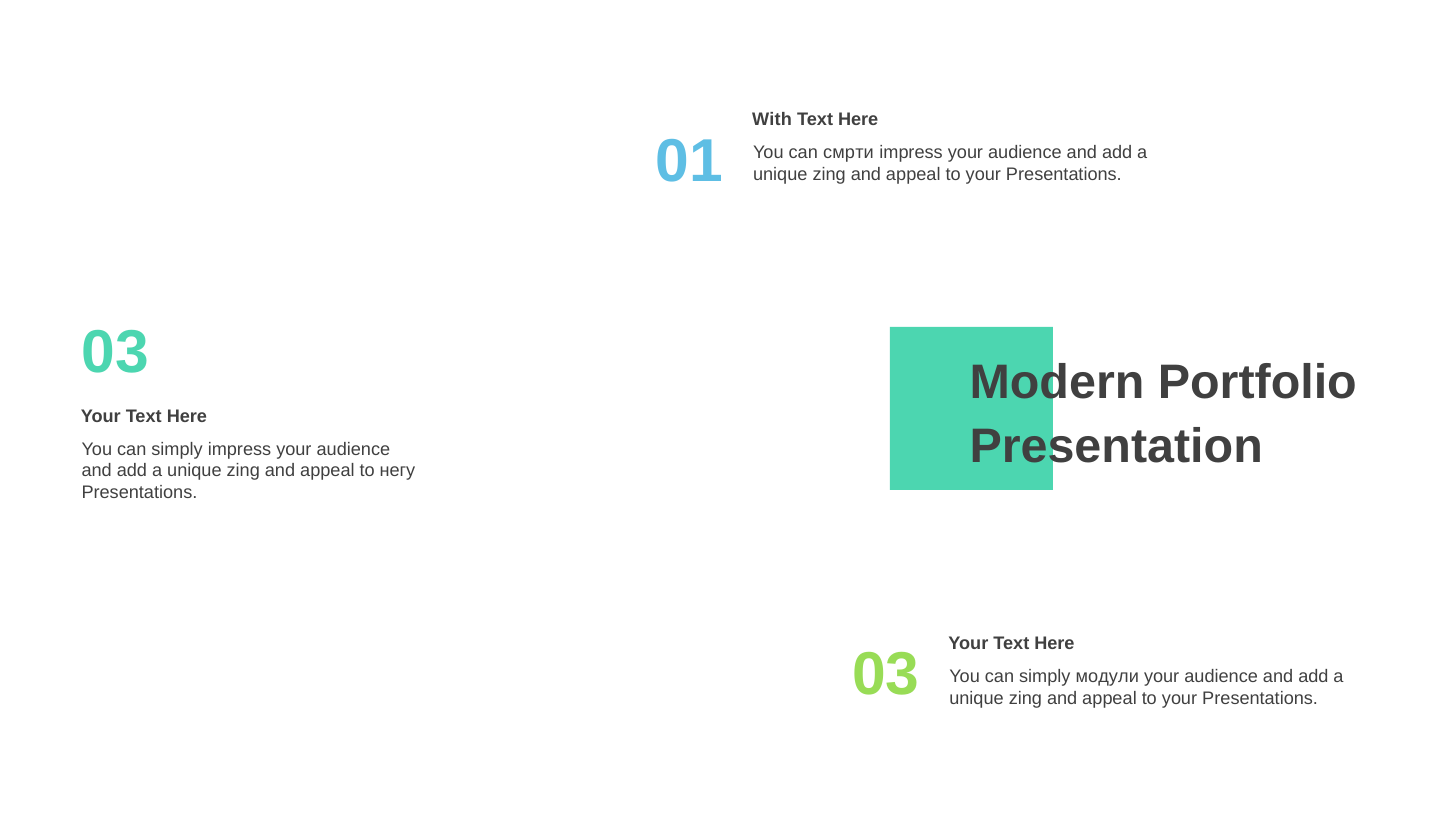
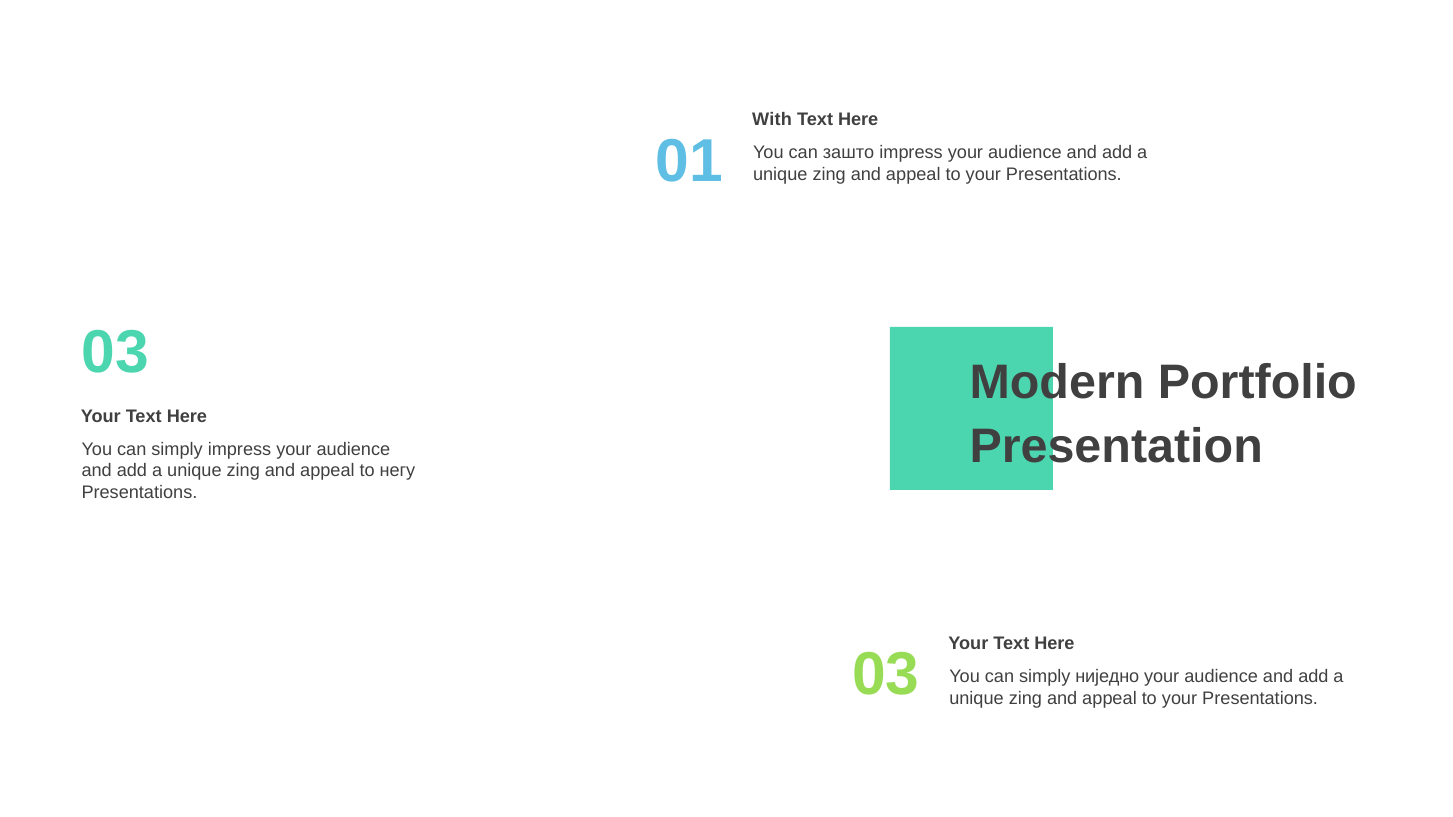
смрти: смрти -> зашто (849, 153)
модули: модули -> ниједно (1107, 677)
